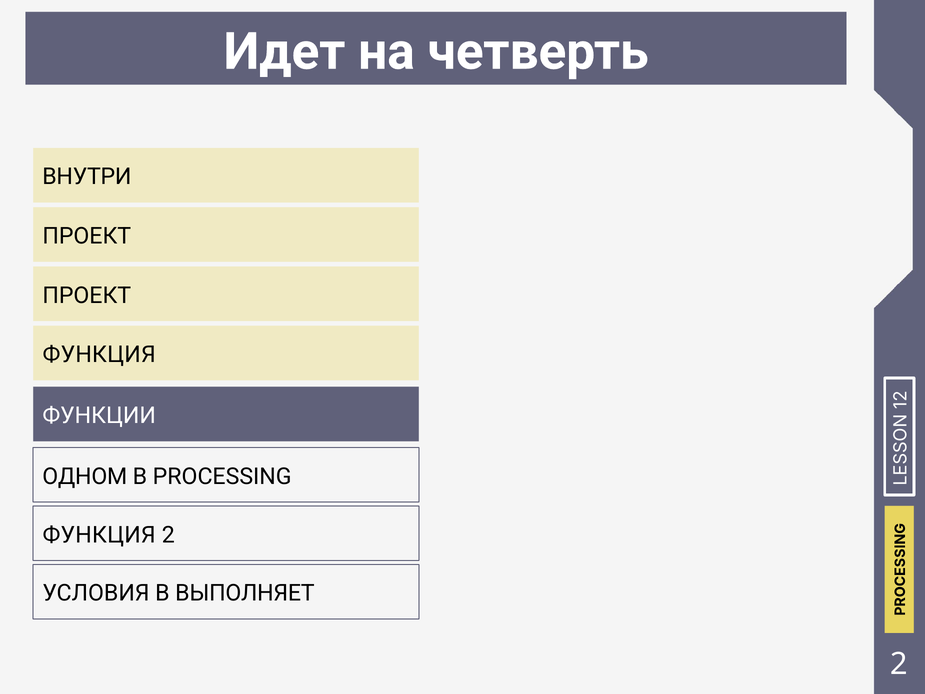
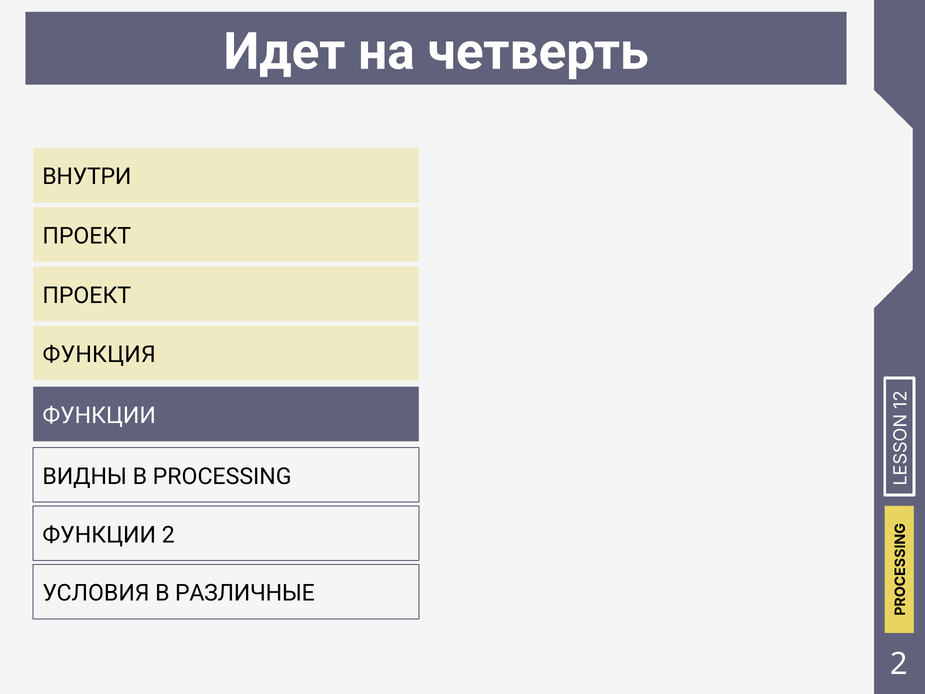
ОДНОМ: ОДНОМ -> ВИДНЫ (85, 476)
ФУНКЦИЯ: ФУНКЦИЯ -> ФУНКЦИИ (99, 535)
ВЫПОЛНЯЕТ: ВЫПОЛНЯЕТ -> РАЗЛИЧНЫЕ (245, 593)
